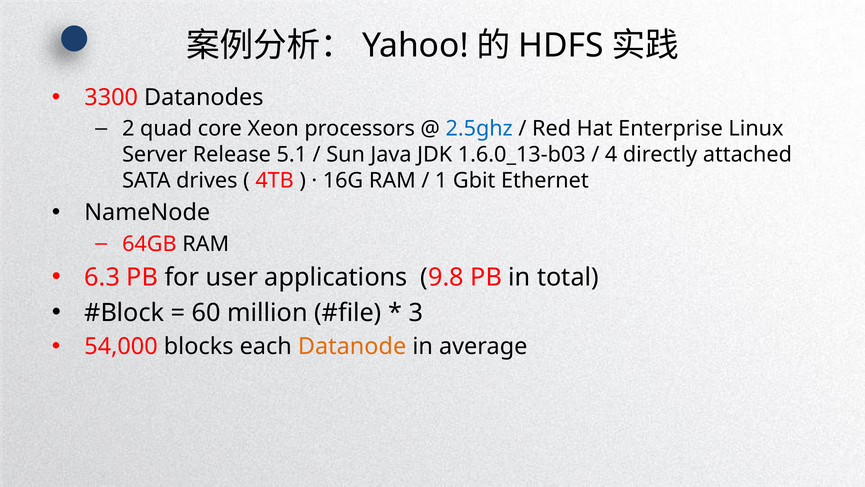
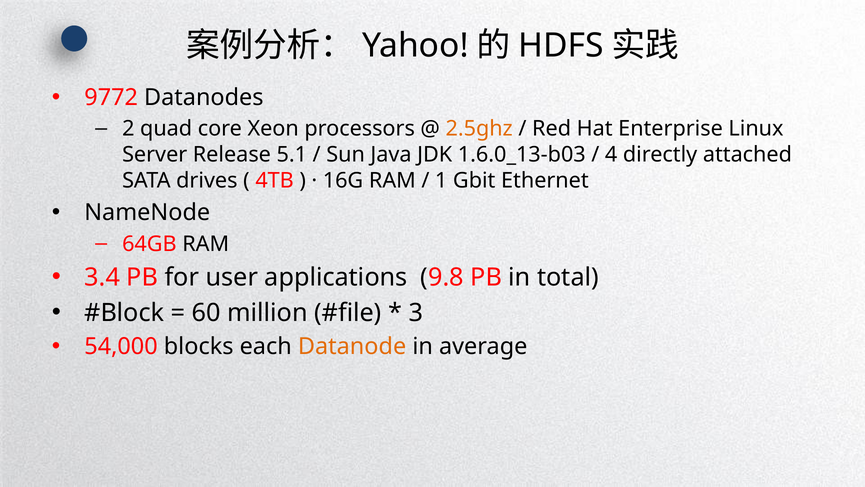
3300: 3300 -> 9772 (111, 97)
2.5ghz colour: blue -> orange (479, 129)
6.3: 6.3 -> 3.4 (102, 277)
